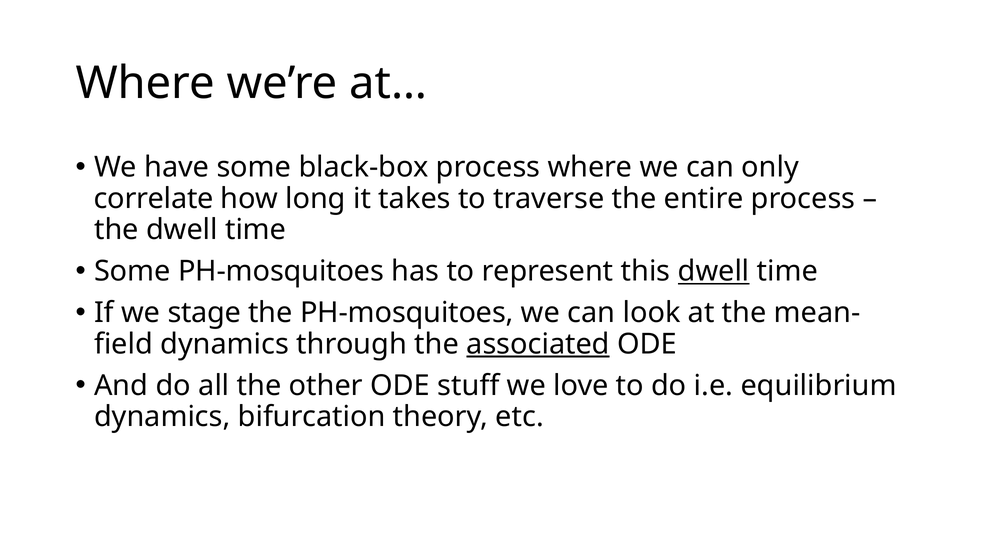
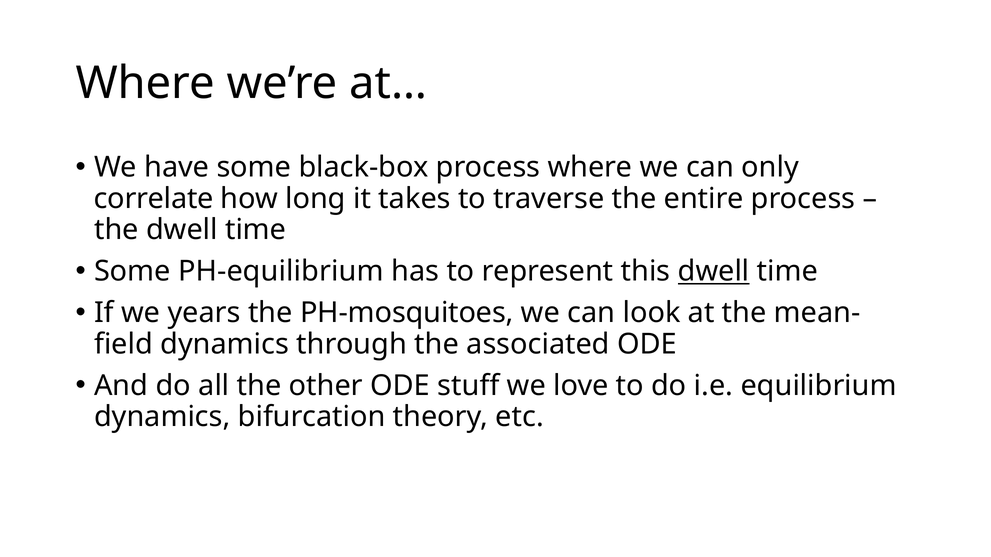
Some PH-mosquitoes: PH-mosquitoes -> PH-equilibrium (281, 272)
stage: stage -> years (204, 313)
associated underline: present -> none (538, 344)
